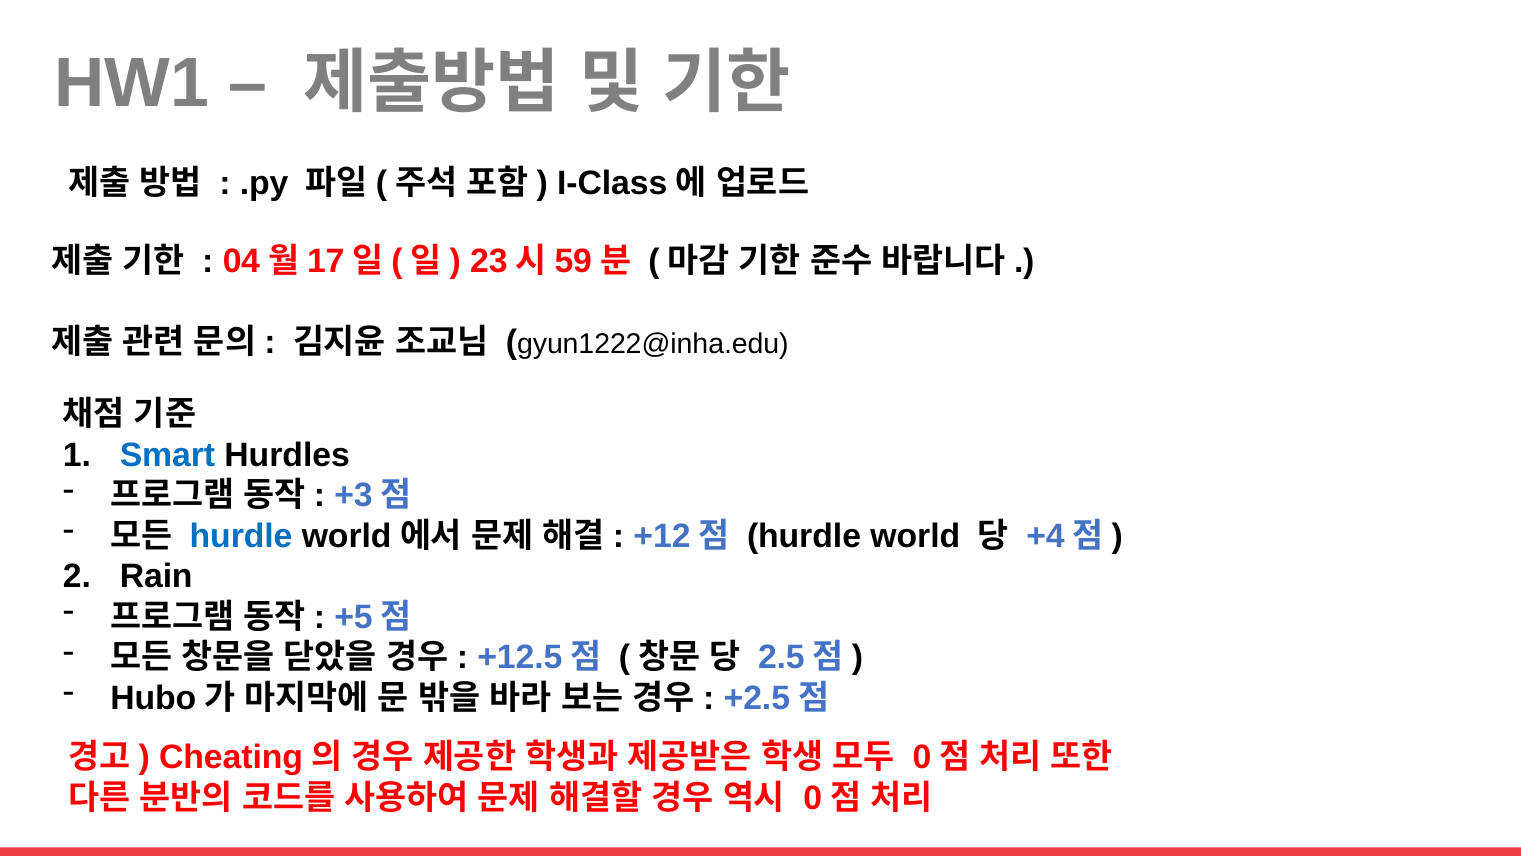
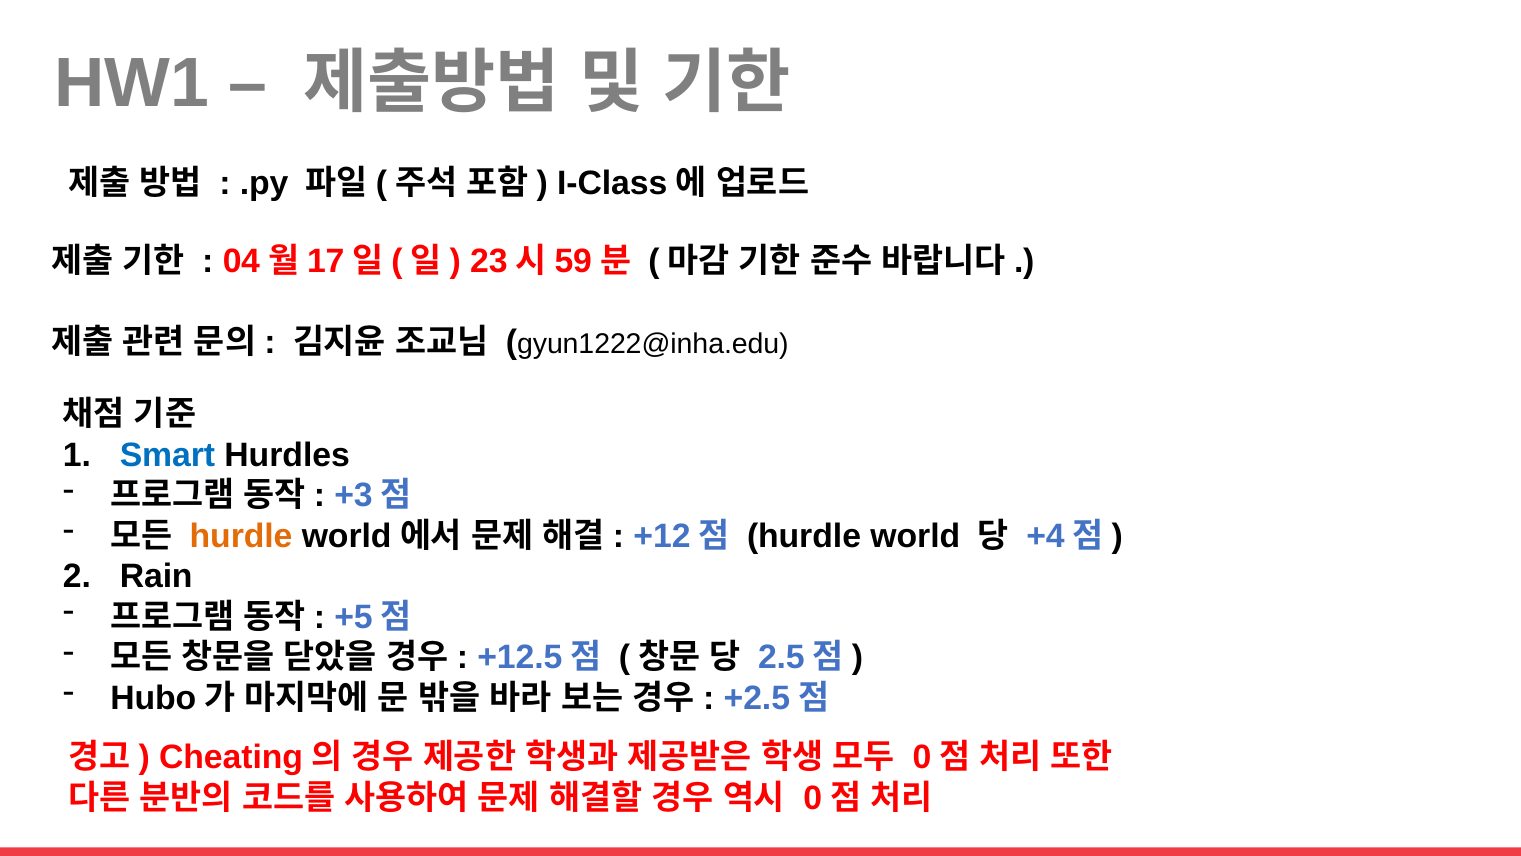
hurdle colour: blue -> orange (241, 536)
